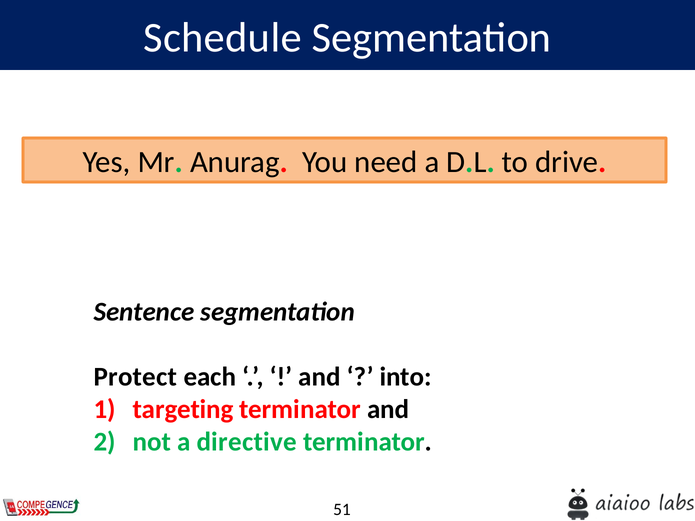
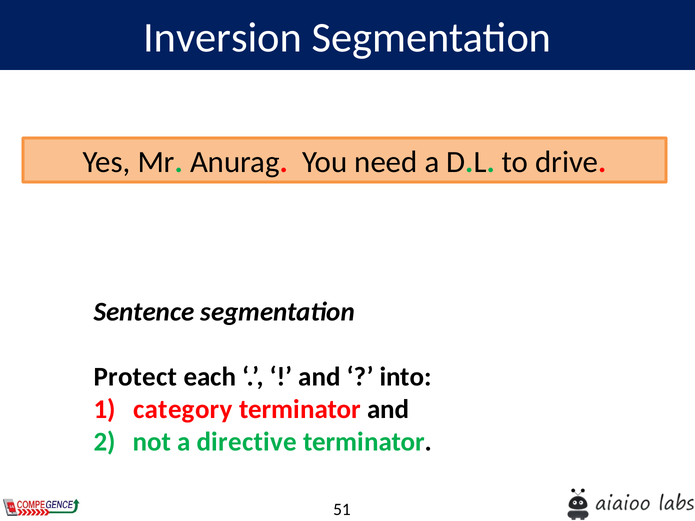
Schedule: Schedule -> Inversion (223, 38)
targeting: targeting -> category (183, 409)
